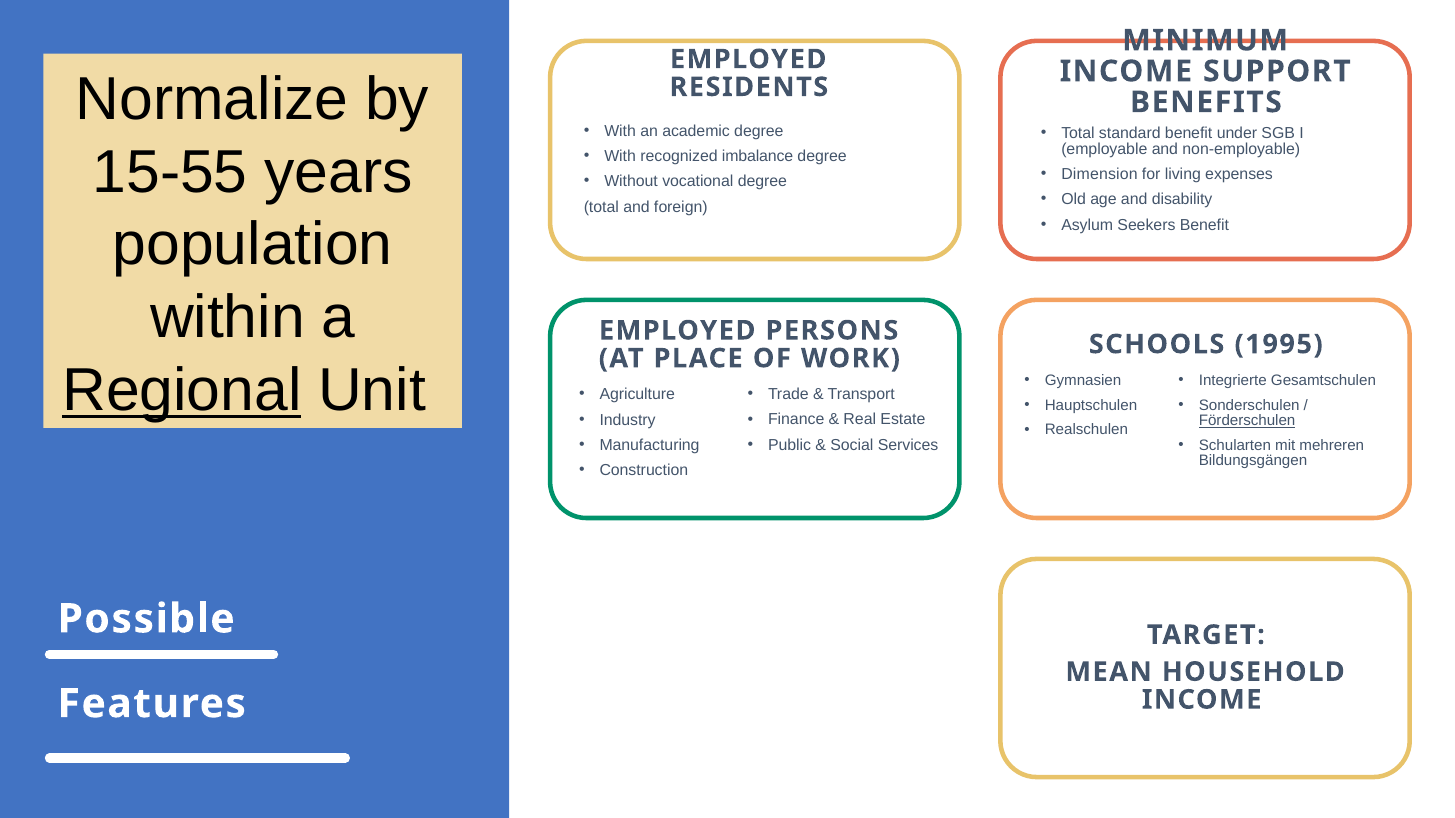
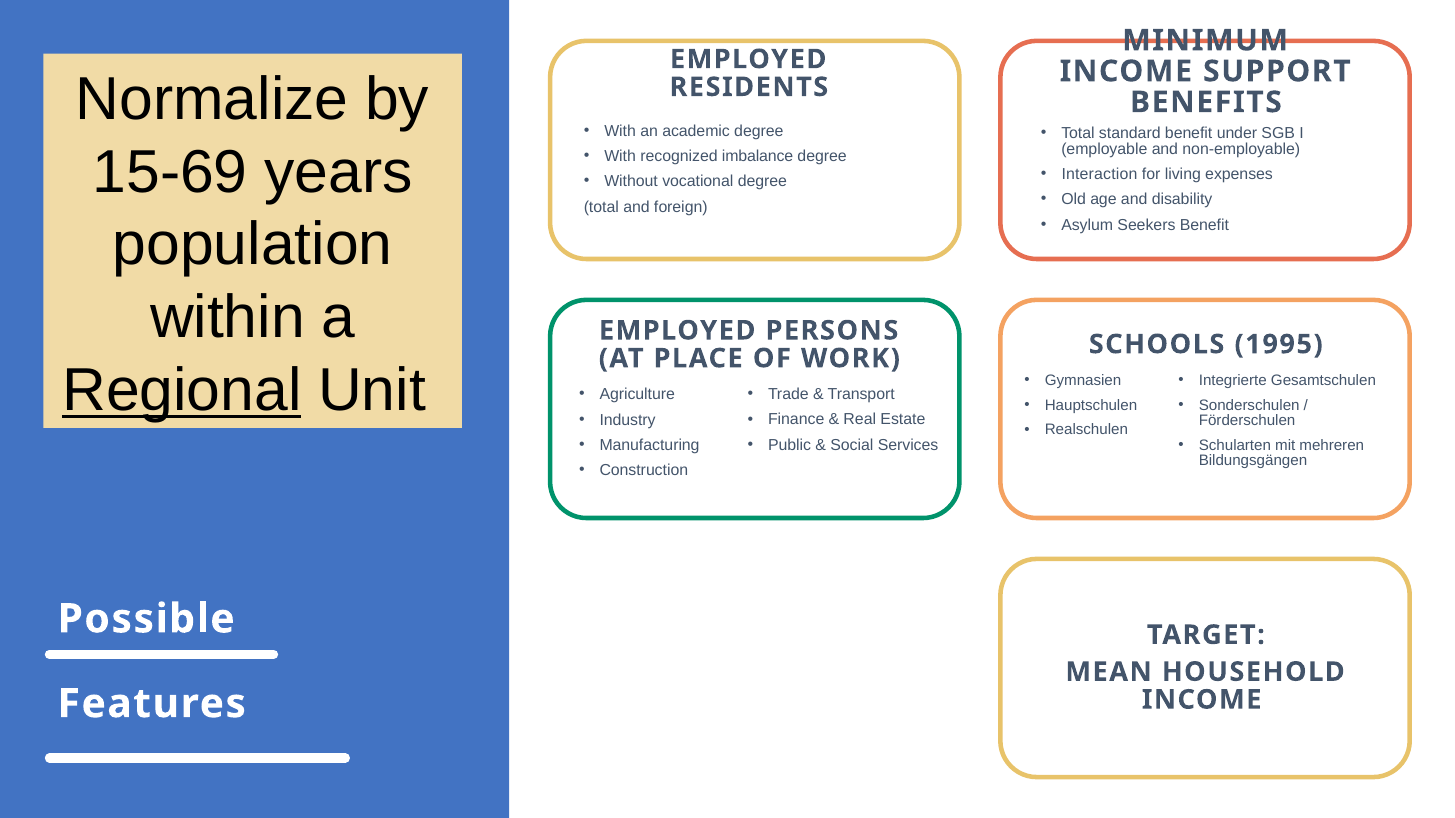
15-55: 15-55 -> 15-69 (170, 172)
Dimension: Dimension -> Interaction (1099, 174)
Förderschulen underline: present -> none (1247, 421)
